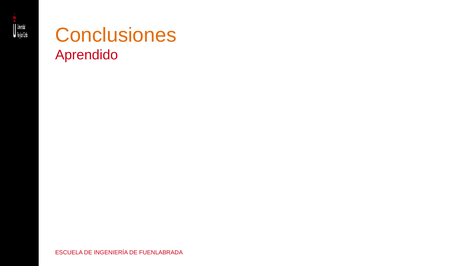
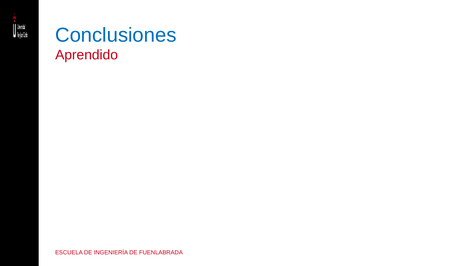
Conclusiones colour: orange -> blue (116, 35)
